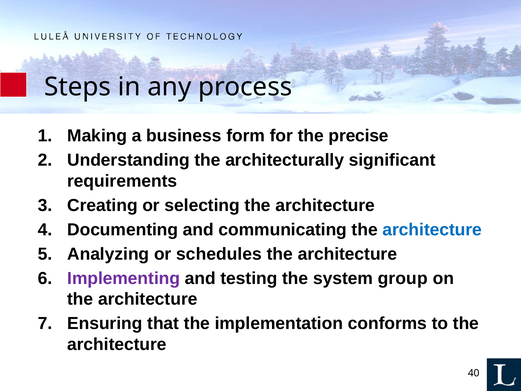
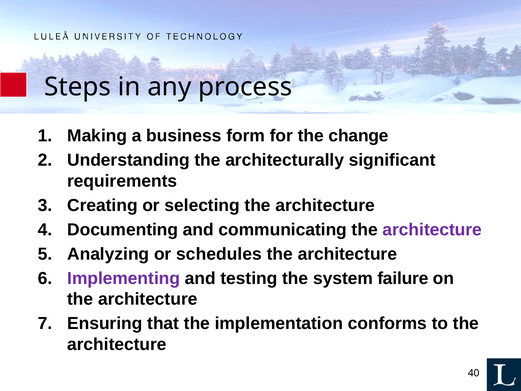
precise: precise -> change (359, 136)
architecture colour: blue -> purple (432, 230)
group: group -> failure (403, 278)
